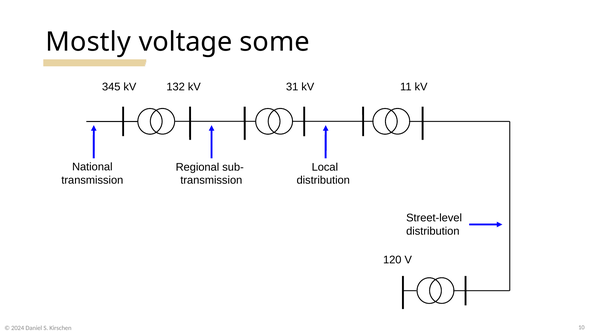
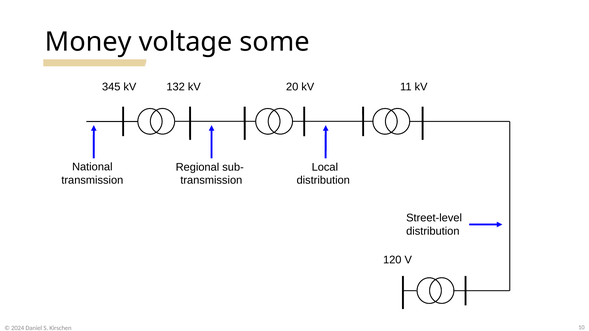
Mostly: Mostly -> Money (88, 42)
31: 31 -> 20 (292, 87)
